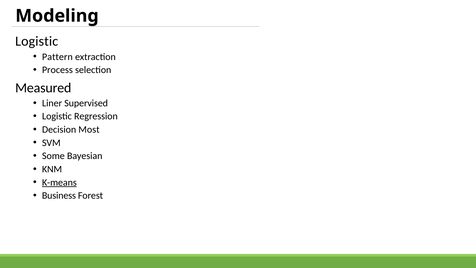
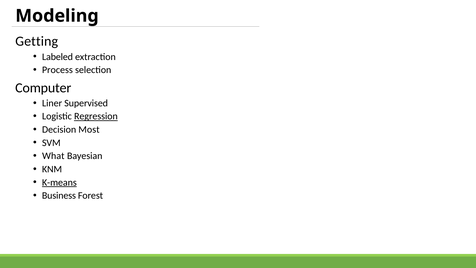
Logistic: Logistic -> Getting (37, 41)
Pattern: Pattern -> Labeled (57, 57)
Measured: Measured -> Computer (43, 88)
Regression underline: none -> present (96, 116)
Some: Some -> What (53, 156)
